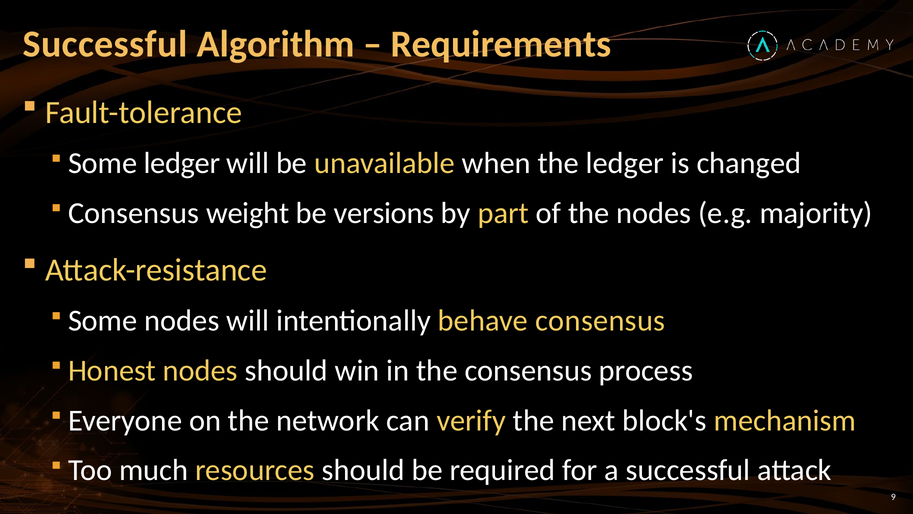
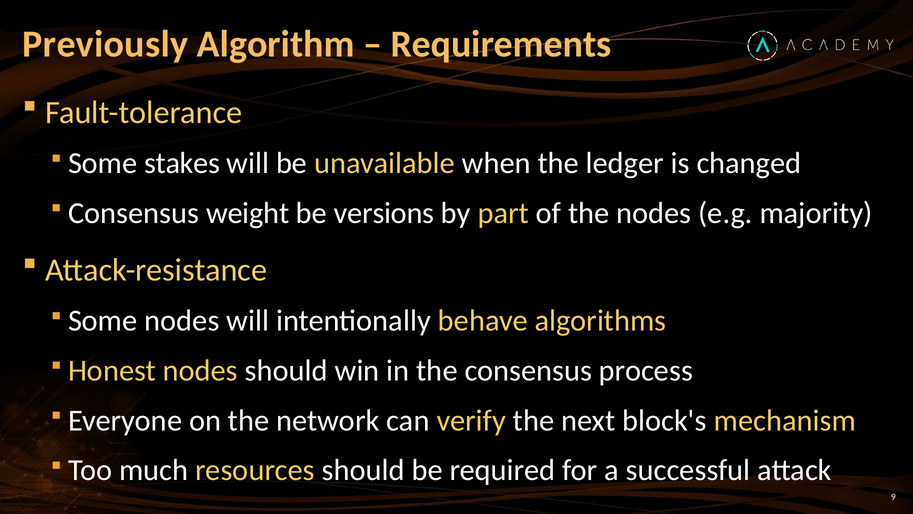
Successful: Successful -> Previously (105, 44)
Some ledger: ledger -> stakes (182, 163)
behave consensus: consensus -> algorithms (600, 321)
